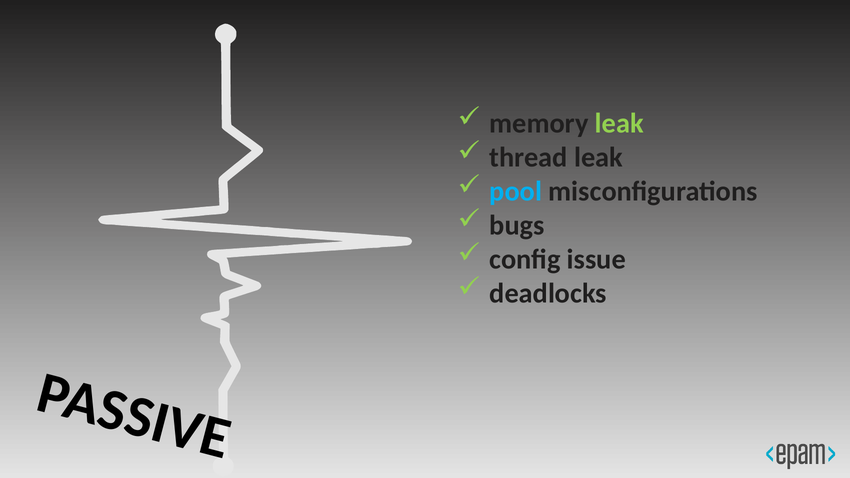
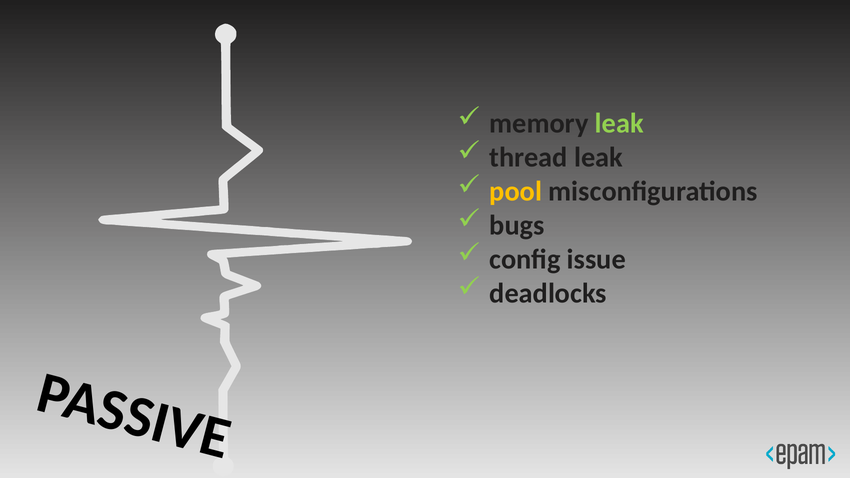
pool colour: light blue -> yellow (516, 191)
